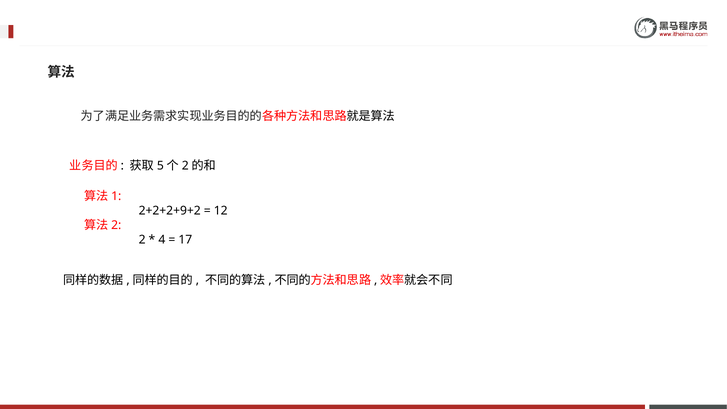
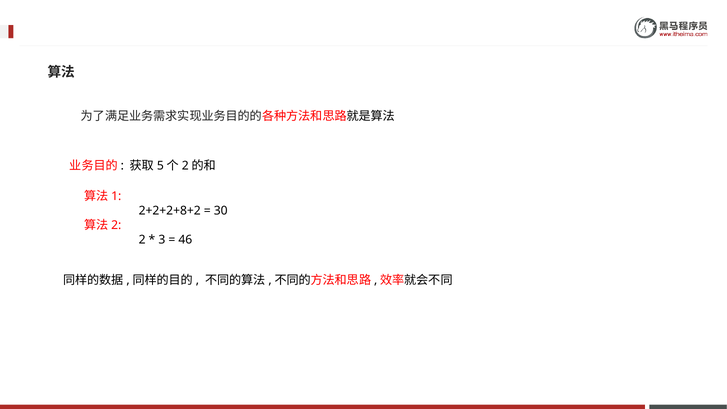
2+2+2+9+2: 2+2+2+9+2 -> 2+2+2+8+2 (170, 210)
12: 12 -> 30 (221, 210)
4: 4 -> 3 (162, 240)
17: 17 -> 46 (185, 240)
